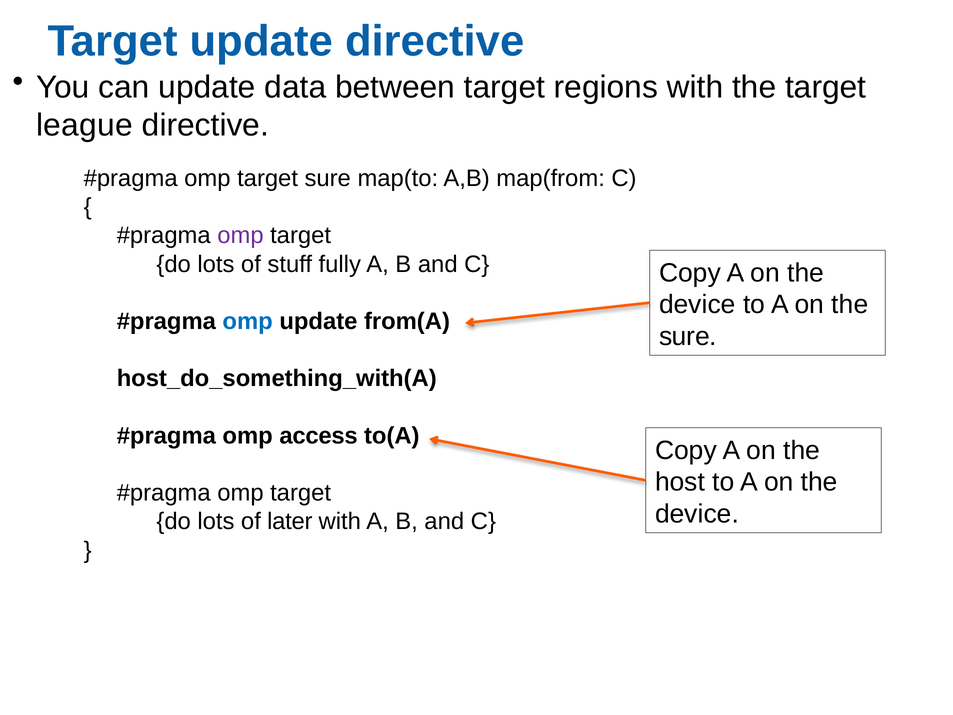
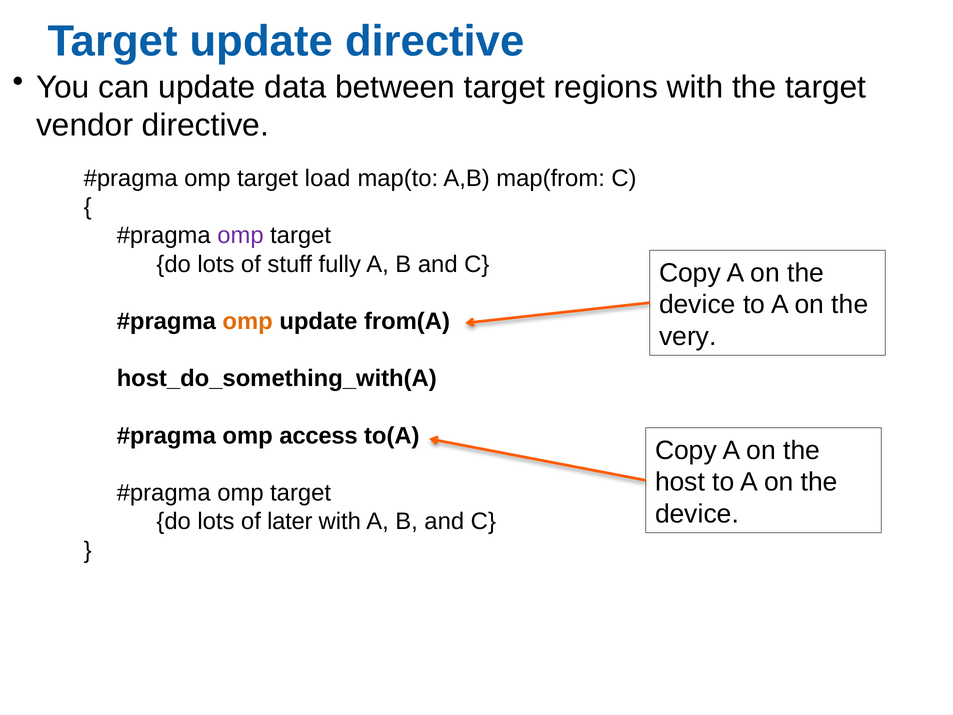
league: league -> vendor (85, 125)
target sure: sure -> load (328, 178)
omp colour: blue -> orange (248, 321)
sure: sure -> very (688, 336)
